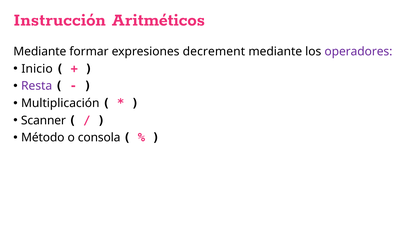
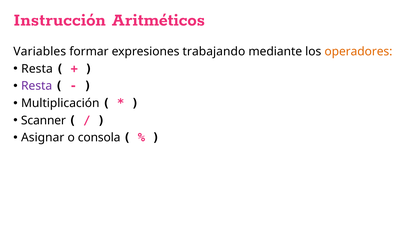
Mediante: Mediante -> Variables (40, 52)
decrement: decrement -> trabajando (214, 52)
operadores colour: purple -> orange (358, 52)
Inicio: Inicio -> Resta (37, 69)
Método: Método -> Asignar (43, 138)
